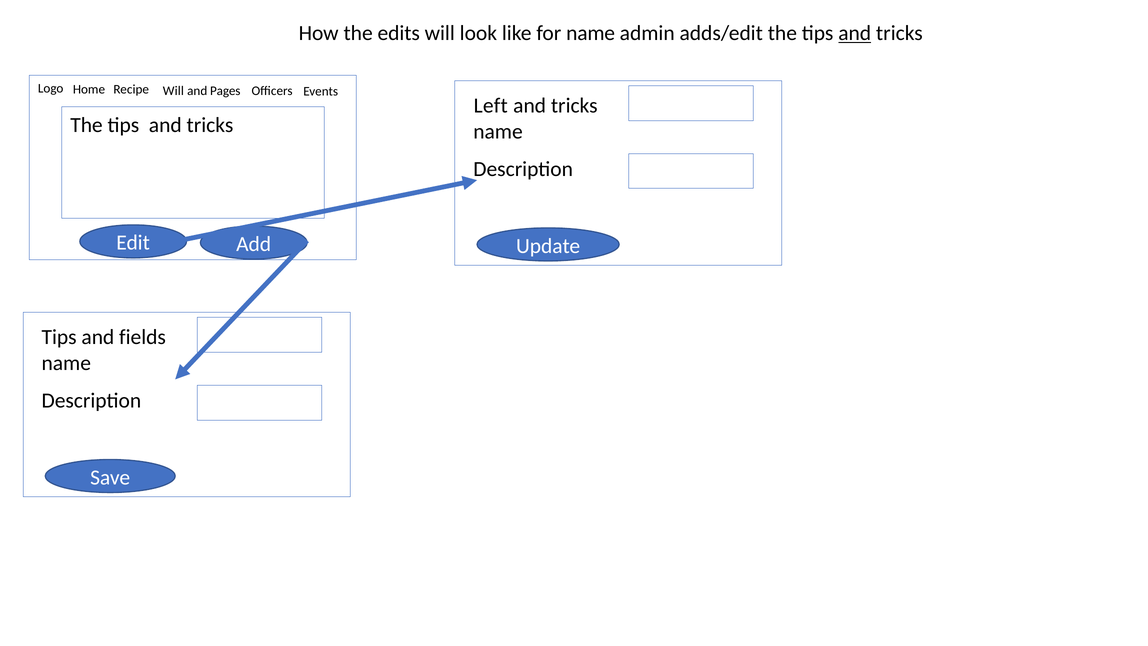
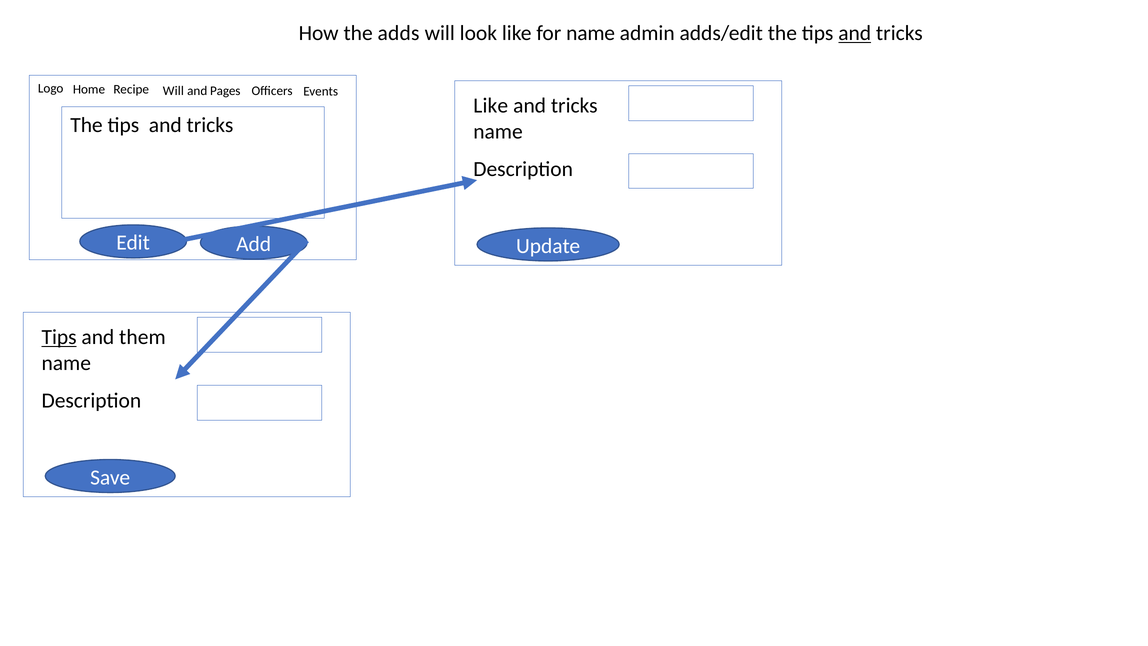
edits: edits -> adds (399, 33)
Left: Left -> Like (491, 106)
Tips underline: none -> present (59, 337)
fields: fields -> them (142, 337)
